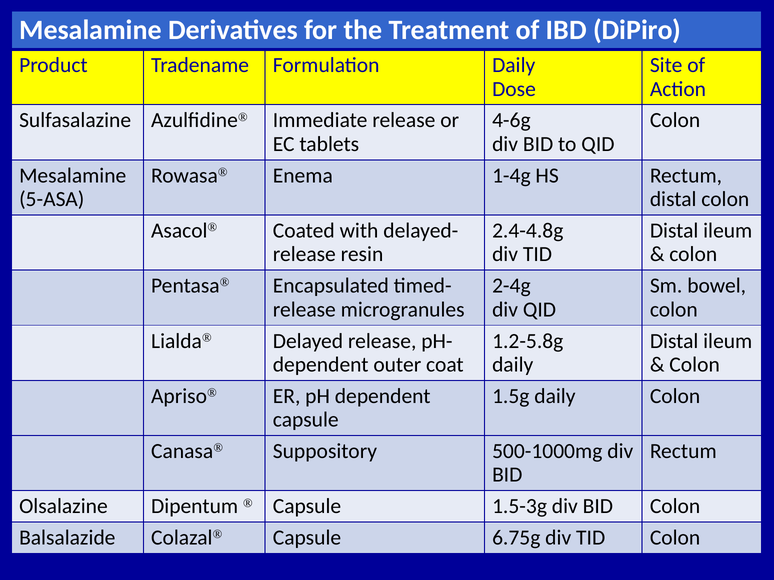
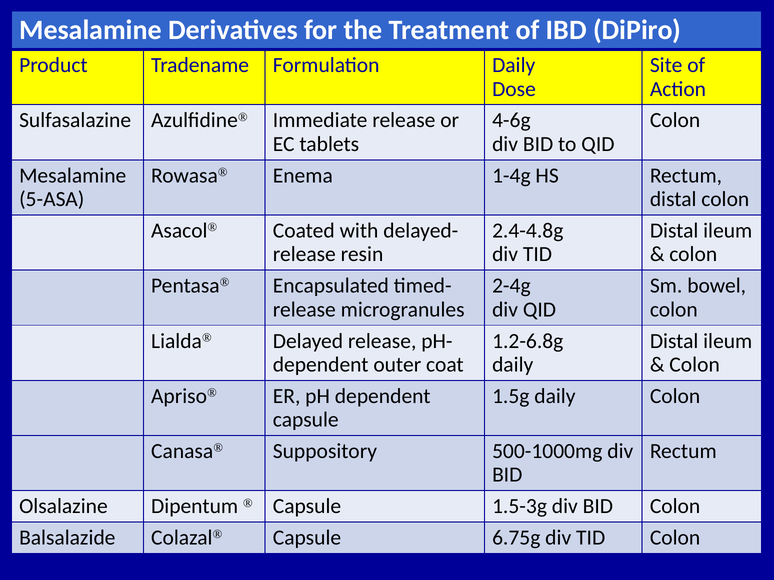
1.2-5.8g: 1.2-5.8g -> 1.2-6.8g (528, 341)
